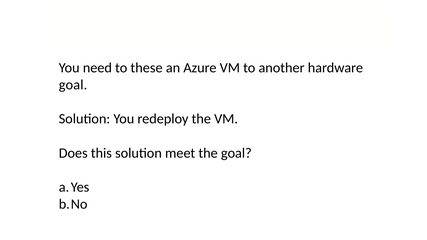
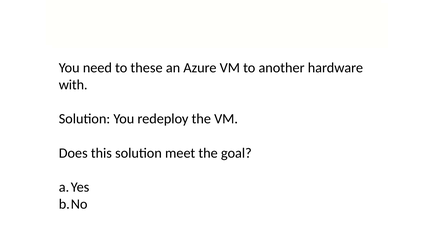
goal: goal -> with (73, 85)
